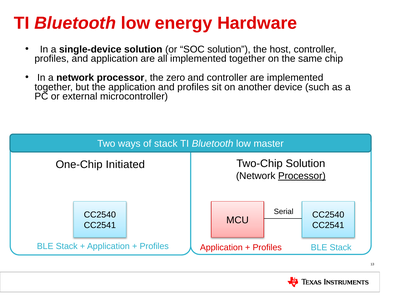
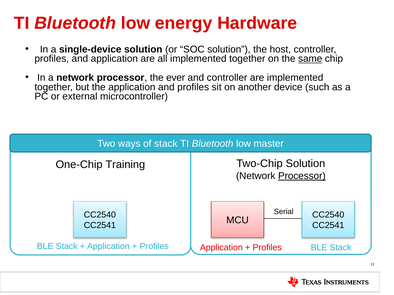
same underline: none -> present (310, 59)
zero: zero -> ever (176, 78)
Initiated: Initiated -> Training (125, 165)
